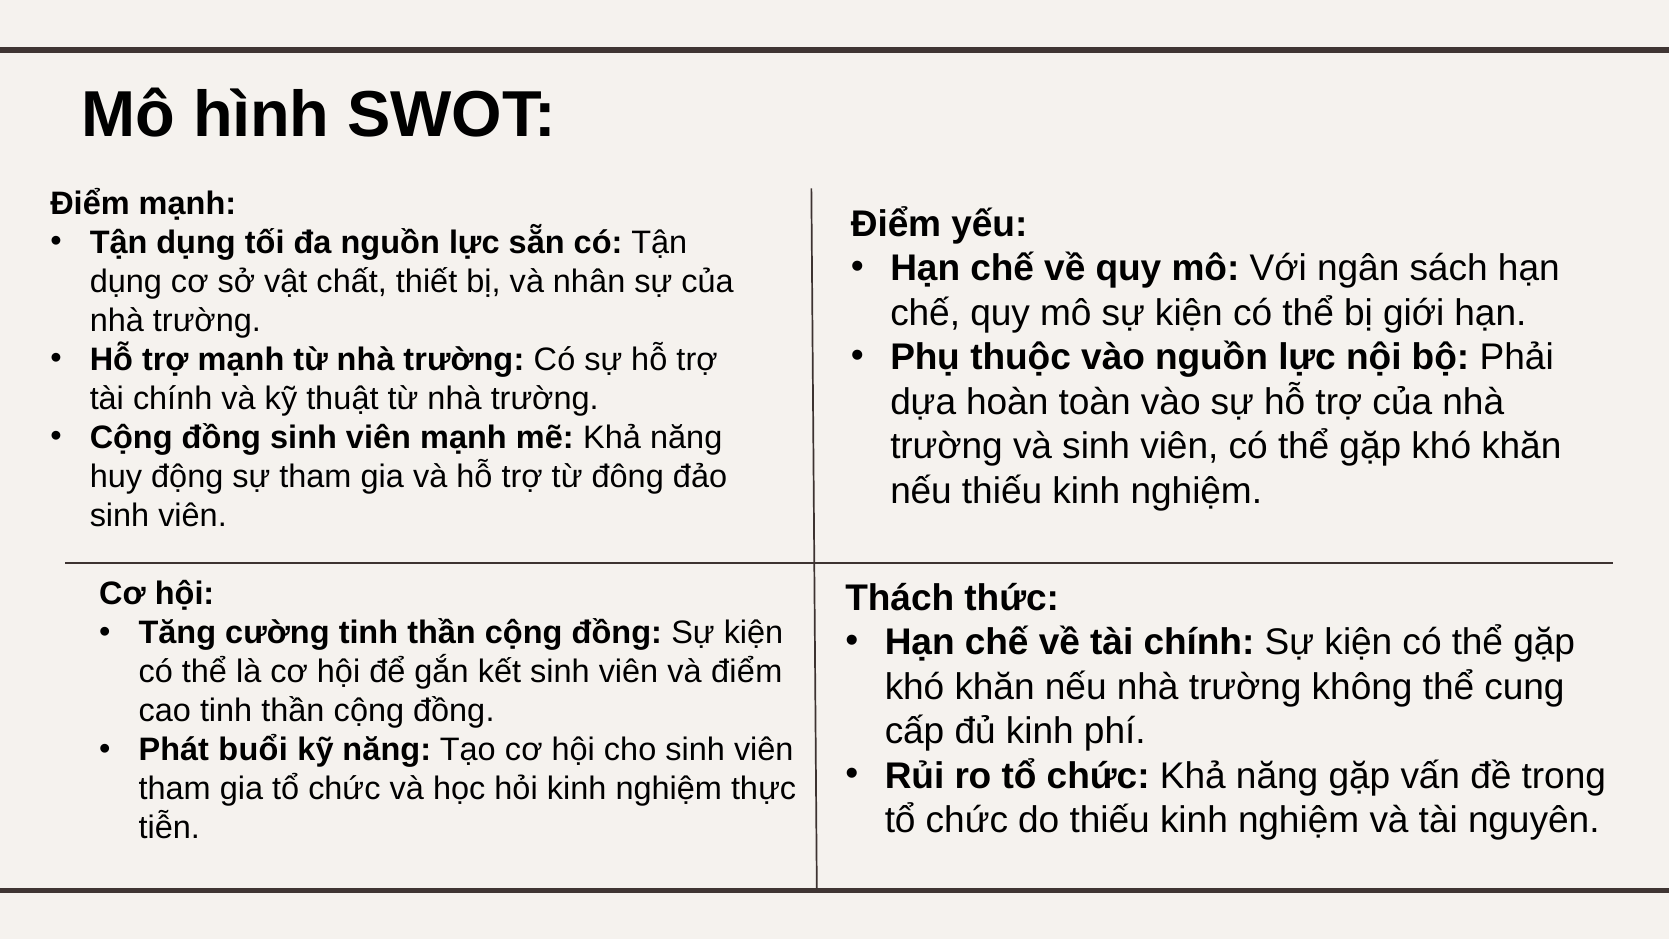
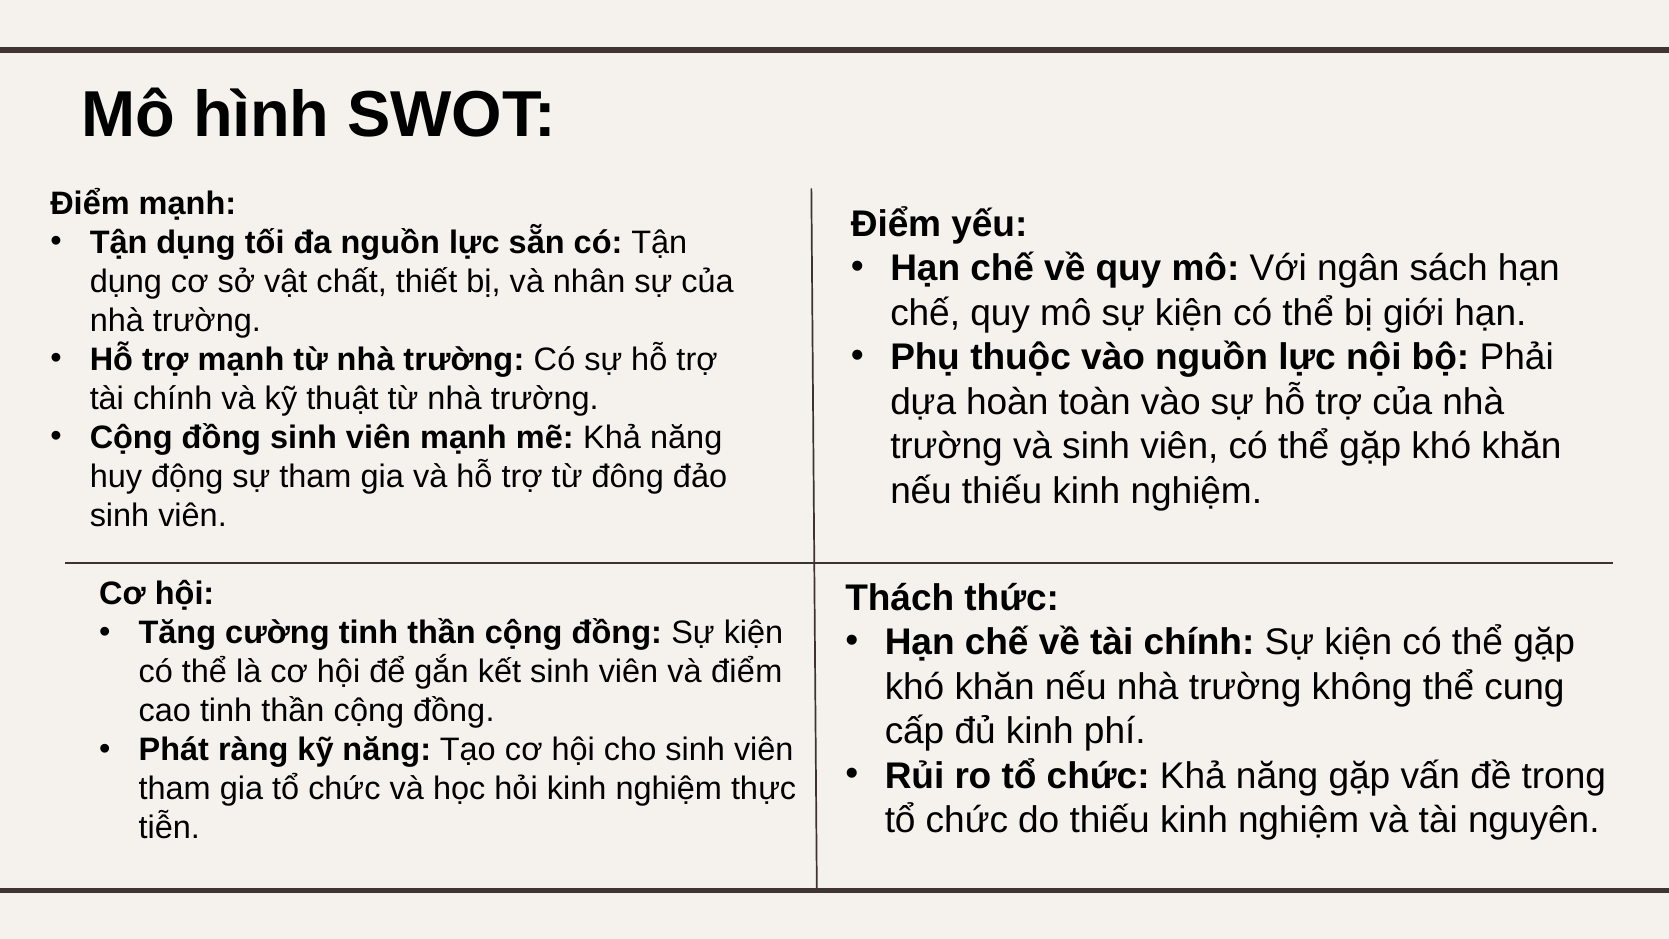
buổi: buổi -> ràng (253, 750)
